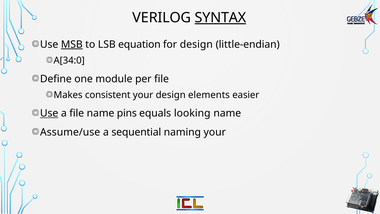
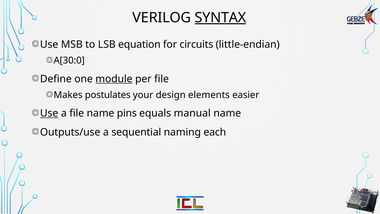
MSB underline: present -> none (72, 44)
for design: design -> circuits (196, 44)
A[34:0: A[34:0 -> A[30:0 (69, 60)
module underline: none -> present (114, 79)
consistent: consistent -> postulates (108, 95)
looking: looking -> manual (192, 113)
Assume/use: Assume/use -> Outputs/use (70, 132)
naming your: your -> each (215, 132)
